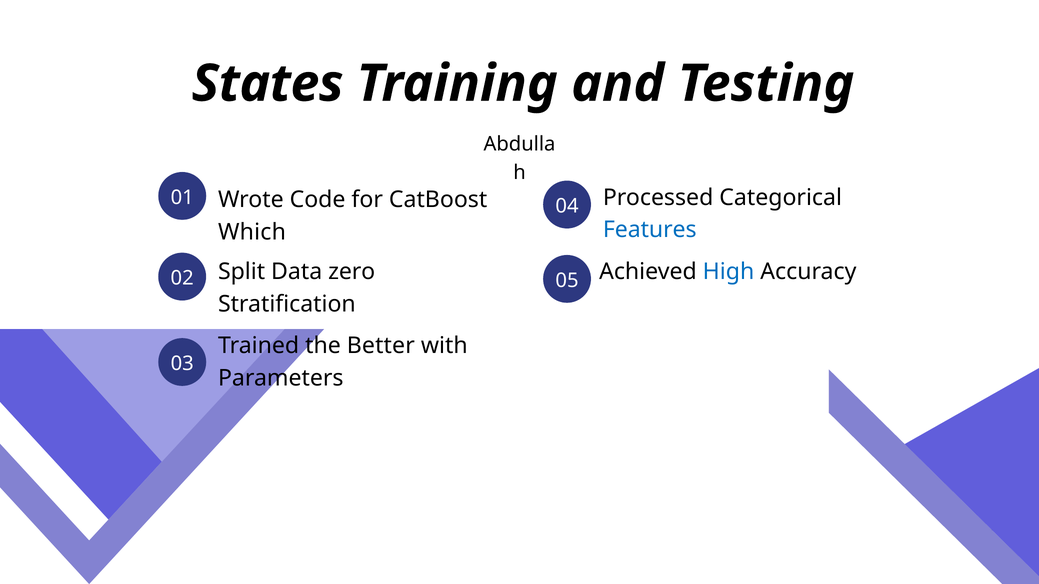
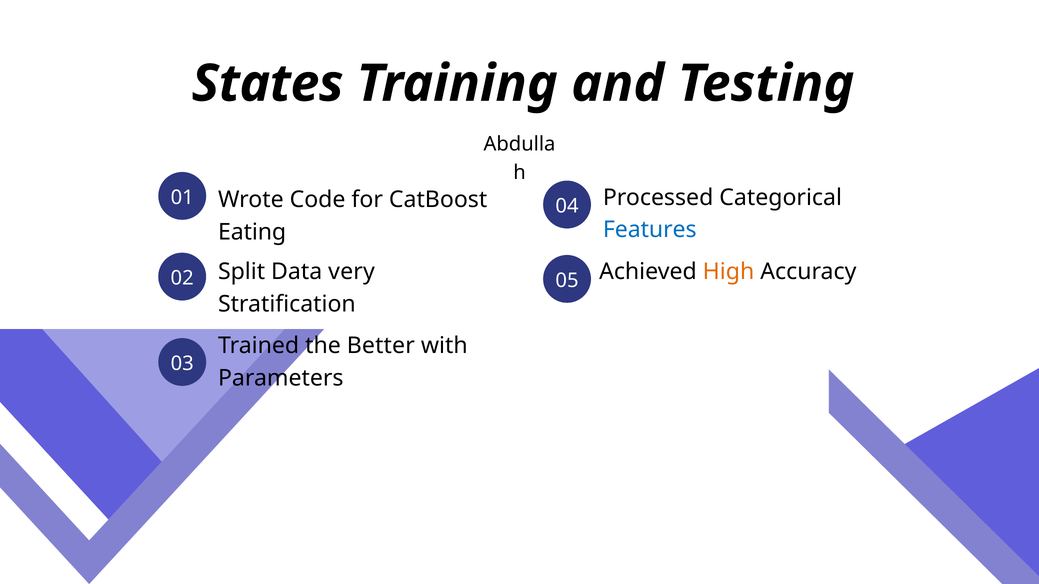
Which: Which -> Eating (252, 232)
zero: zero -> very (352, 272)
High colour: blue -> orange (729, 272)
